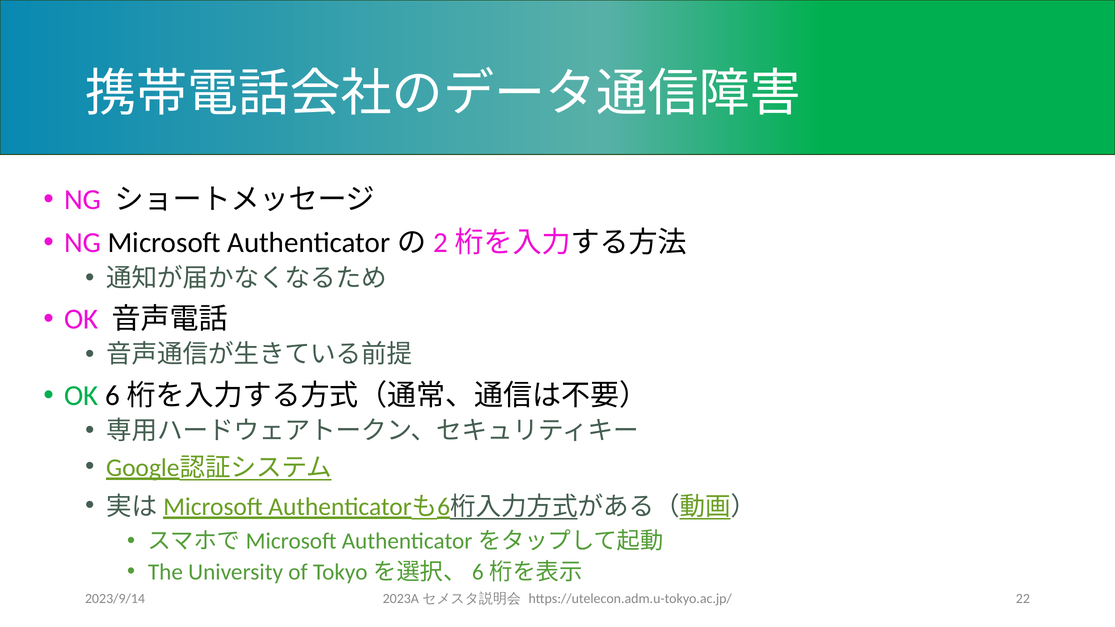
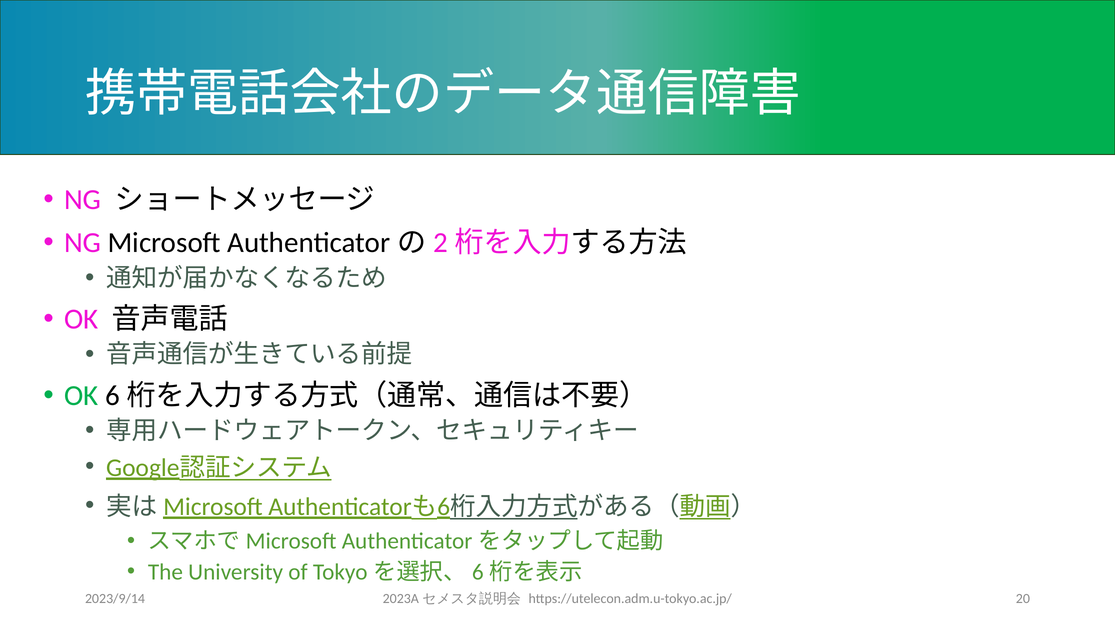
22: 22 -> 20 (1023, 599)
